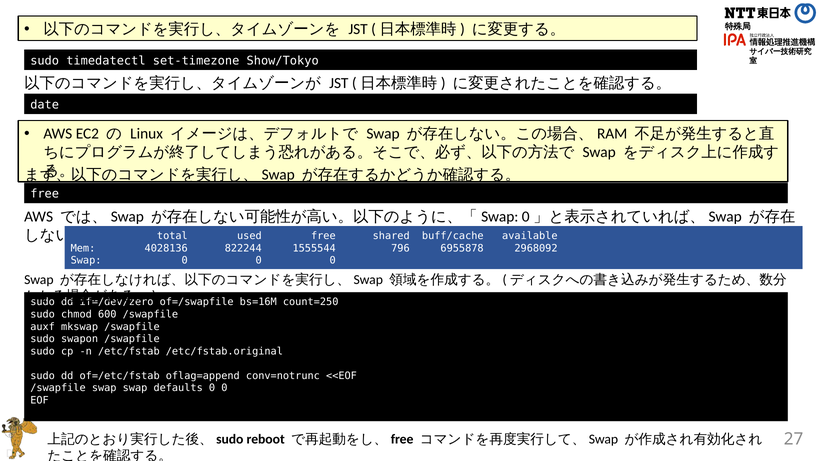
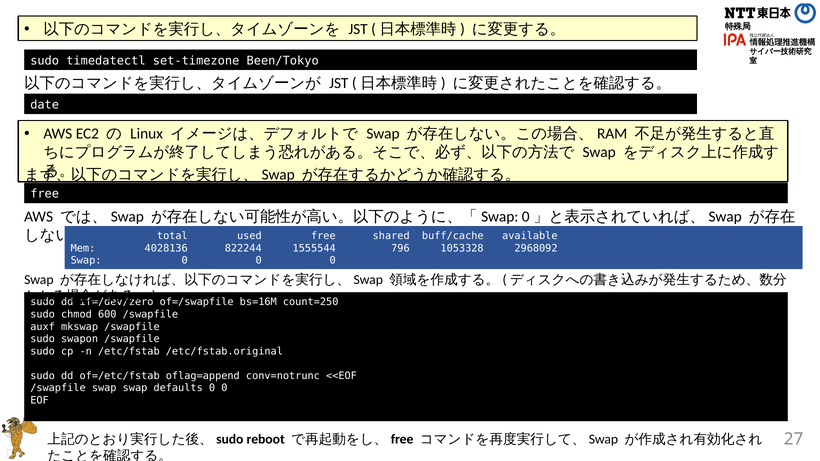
Show/Tokyo: Show/Tokyo -> Been/Tokyo (283, 61)
6955878: 6955878 -> 1053328 (462, 248)
